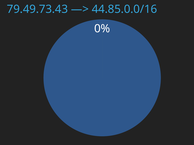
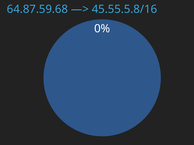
79.49.73.43: 79.49.73.43 -> 64.87.59.68 (37, 9)
44.85.0.0/16: 44.85.0.0/16 -> 45.55.5.8/16 (124, 9)
